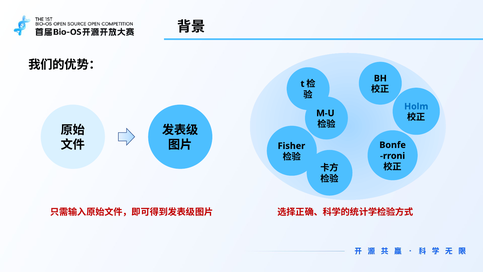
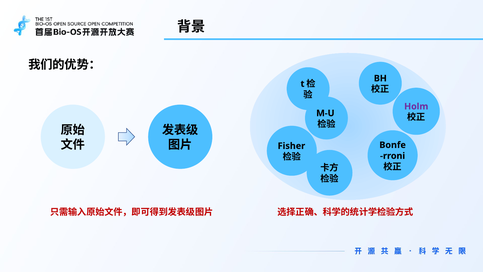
Holm colour: blue -> purple (416, 106)
